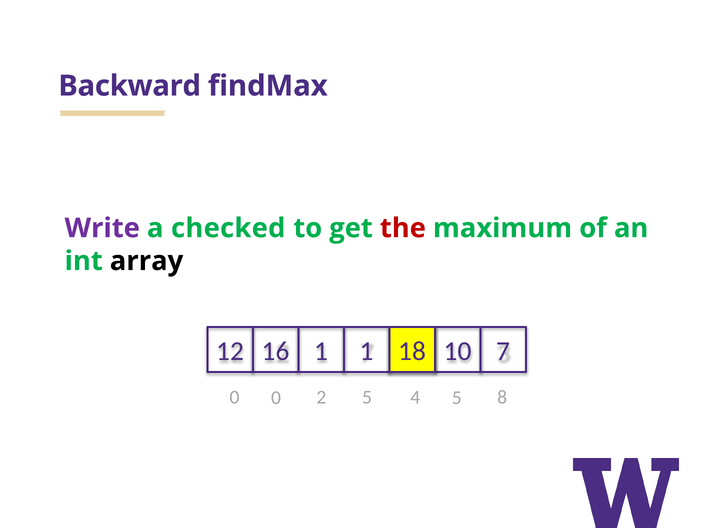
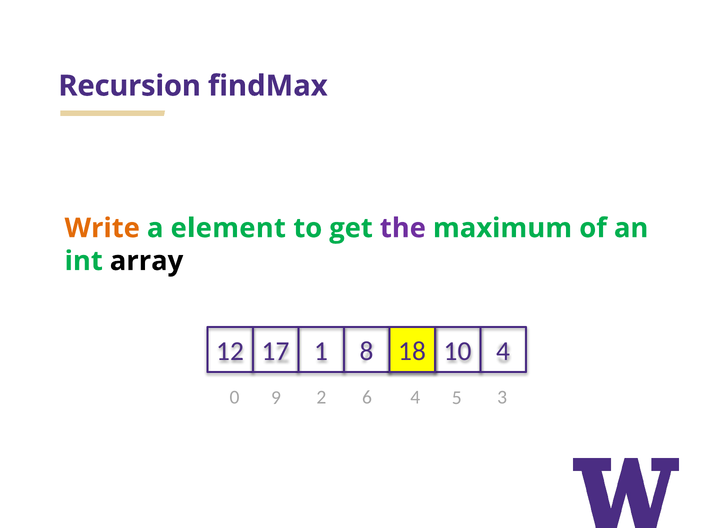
Backward: Backward -> Recursion (130, 86)
Write colour: purple -> orange (102, 228)
checked: checked -> element (228, 228)
the colour: red -> purple (403, 228)
16: 16 -> 17 (276, 351)
1 1: 1 -> 8 (367, 351)
10 7: 7 -> 4 (503, 351)
0 0: 0 -> 9 (276, 398)
2 5: 5 -> 6 (367, 397)
8: 8 -> 3 (502, 397)
